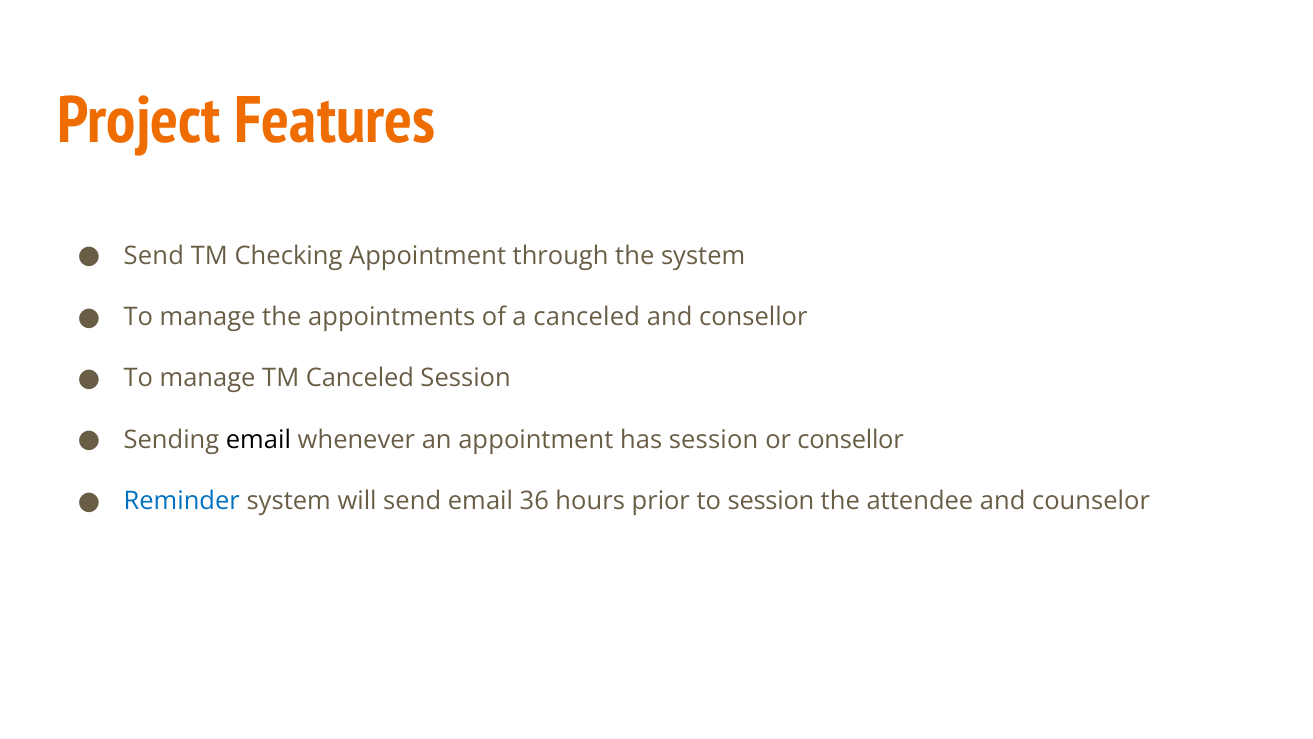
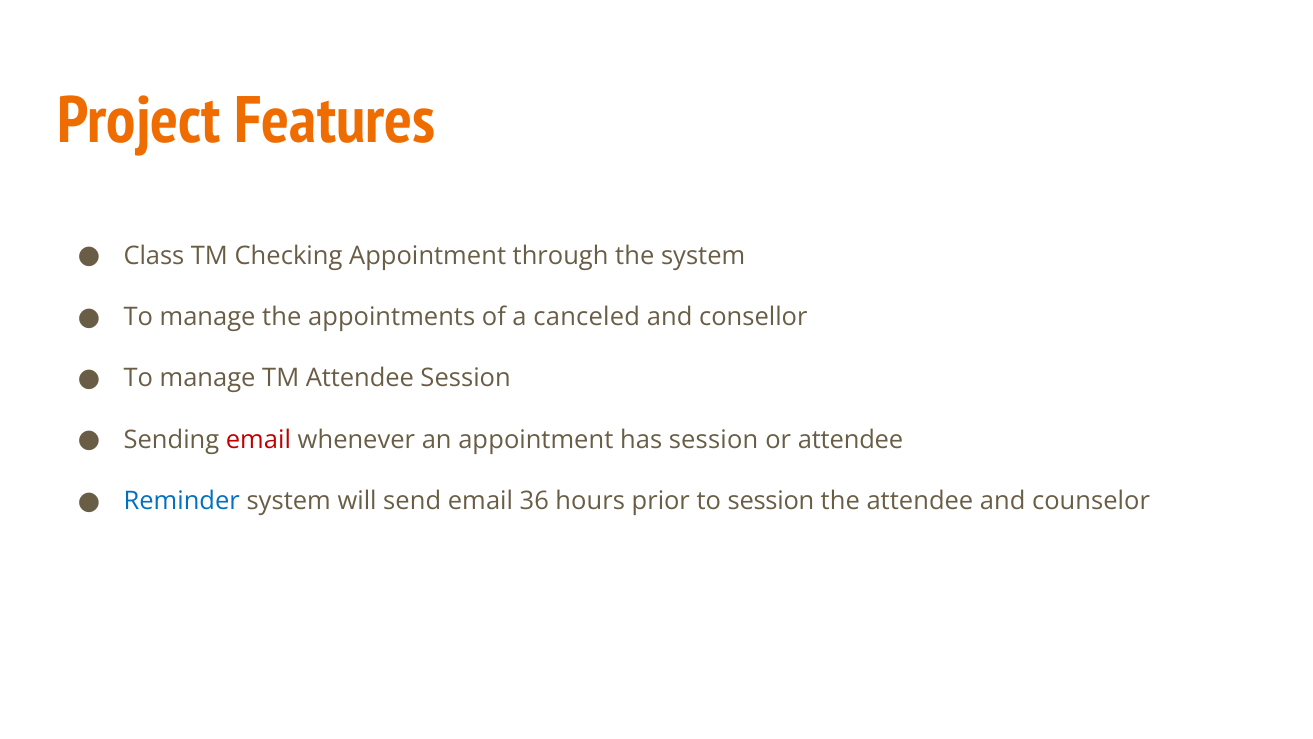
Send: Send -> Class (154, 256)
TM Canceled: Canceled -> Attendee (360, 378)
email colour: black -> red (258, 439)
or consellor: consellor -> attendee (851, 439)
